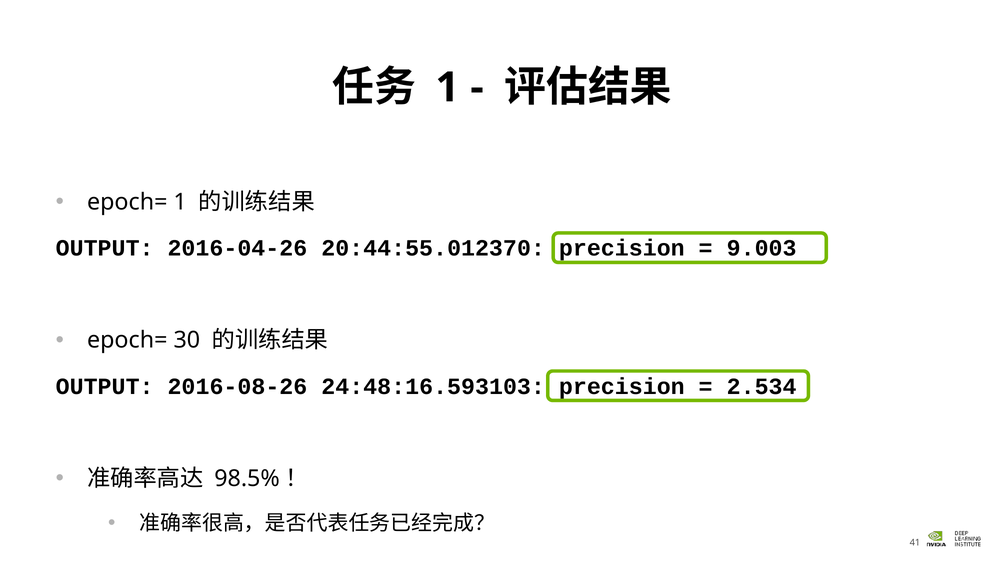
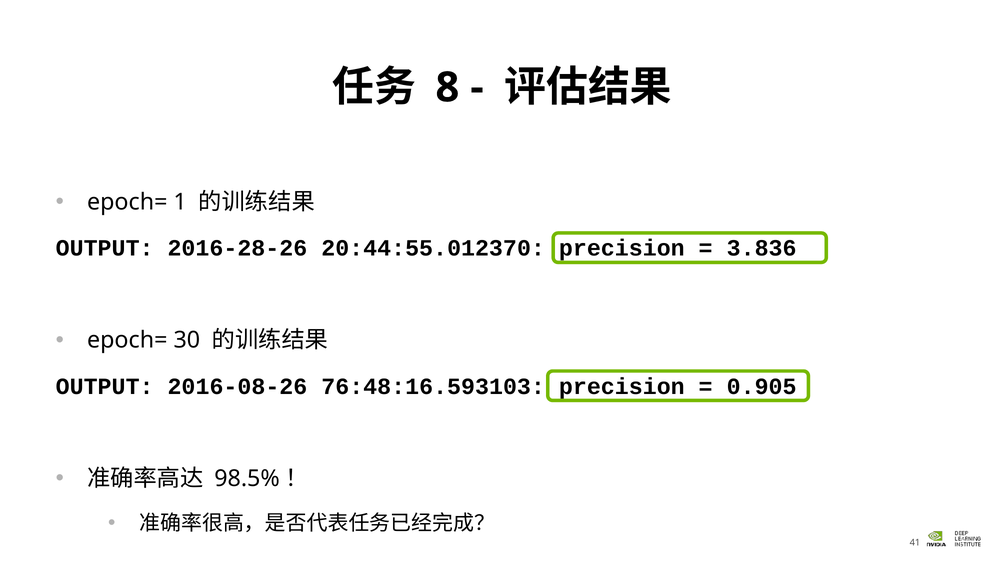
1: 1 -> 8 (447, 88)
2016-04-26: 2016-04-26 -> 2016-28-26 (237, 248)
9.003: 9.003 -> 3.836 (762, 248)
24:48:16.593103: 24:48:16.593103 -> 76:48:16.593103 (433, 386)
2.534: 2.534 -> 0.905 (762, 386)
